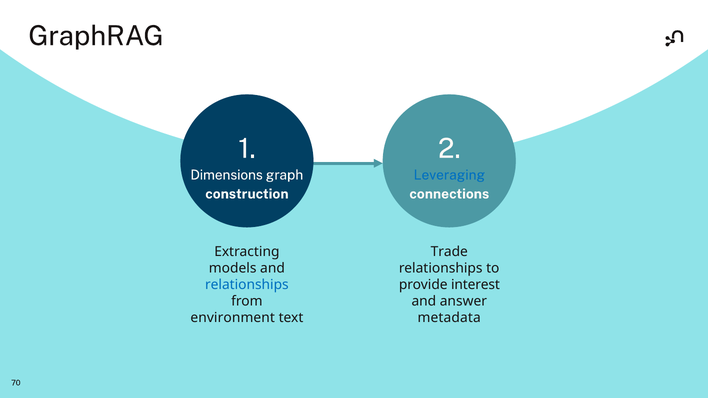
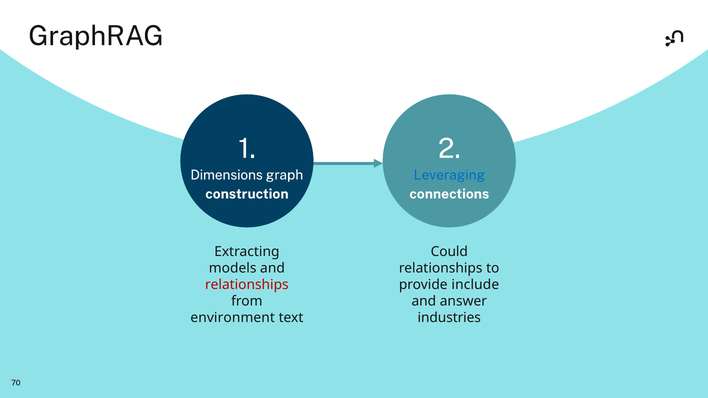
Trade: Trade -> Could (449, 252)
relationships colour: blue -> red (247, 285)
interest: interest -> include (475, 285)
metadata: metadata -> industries (449, 318)
